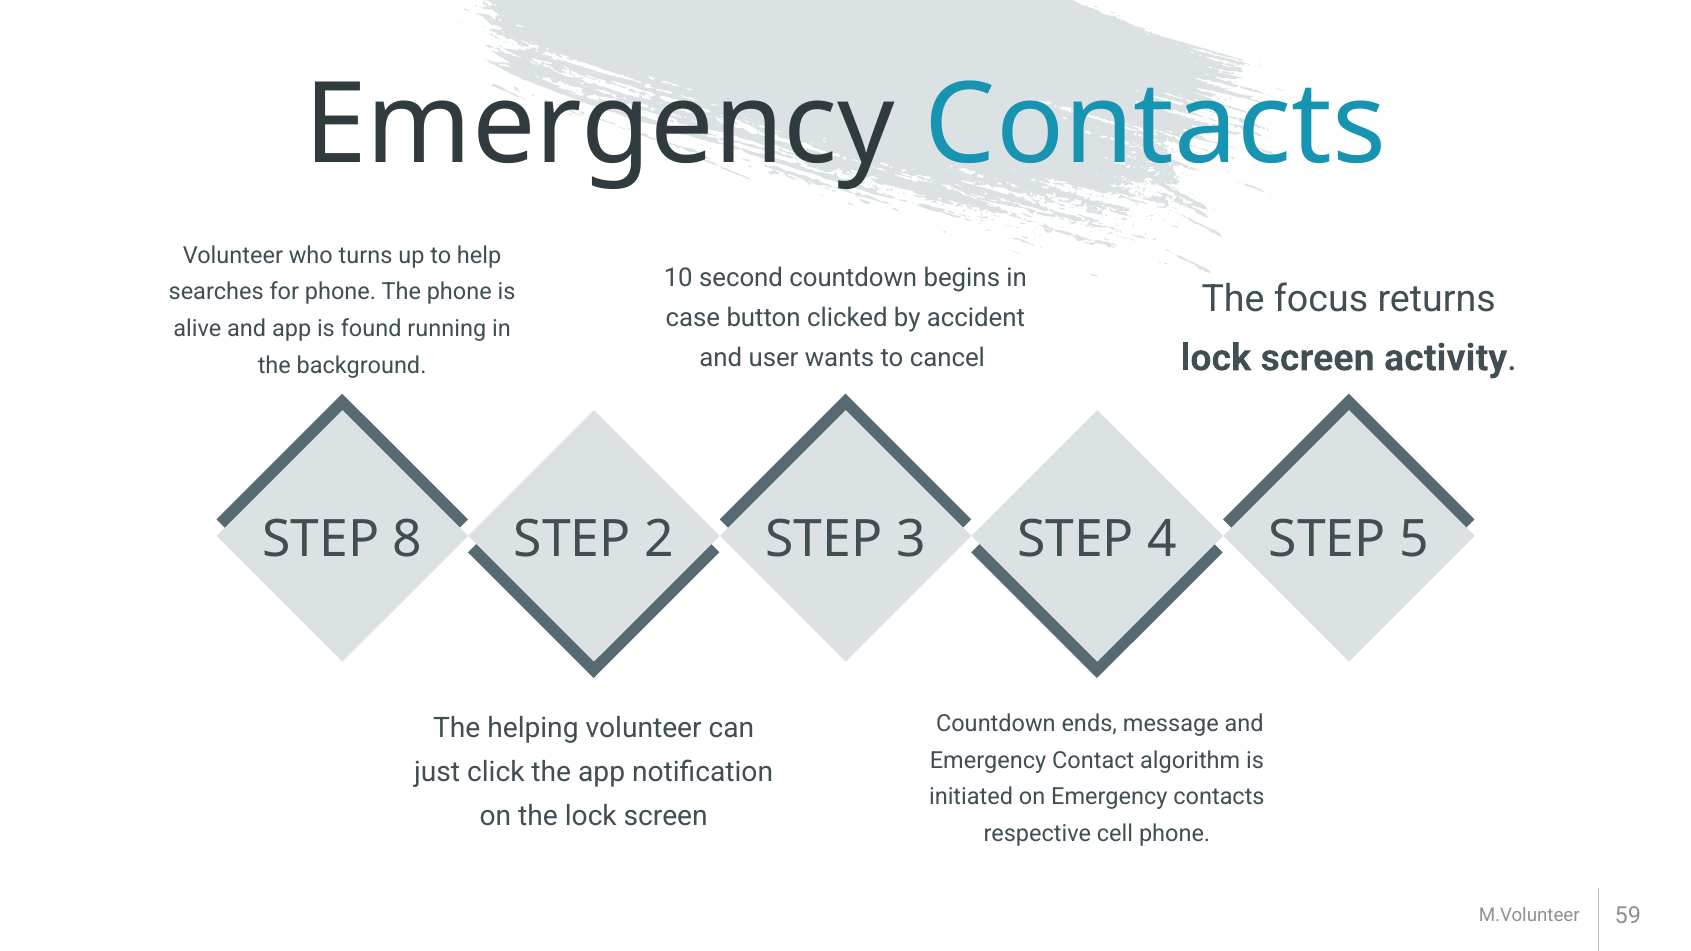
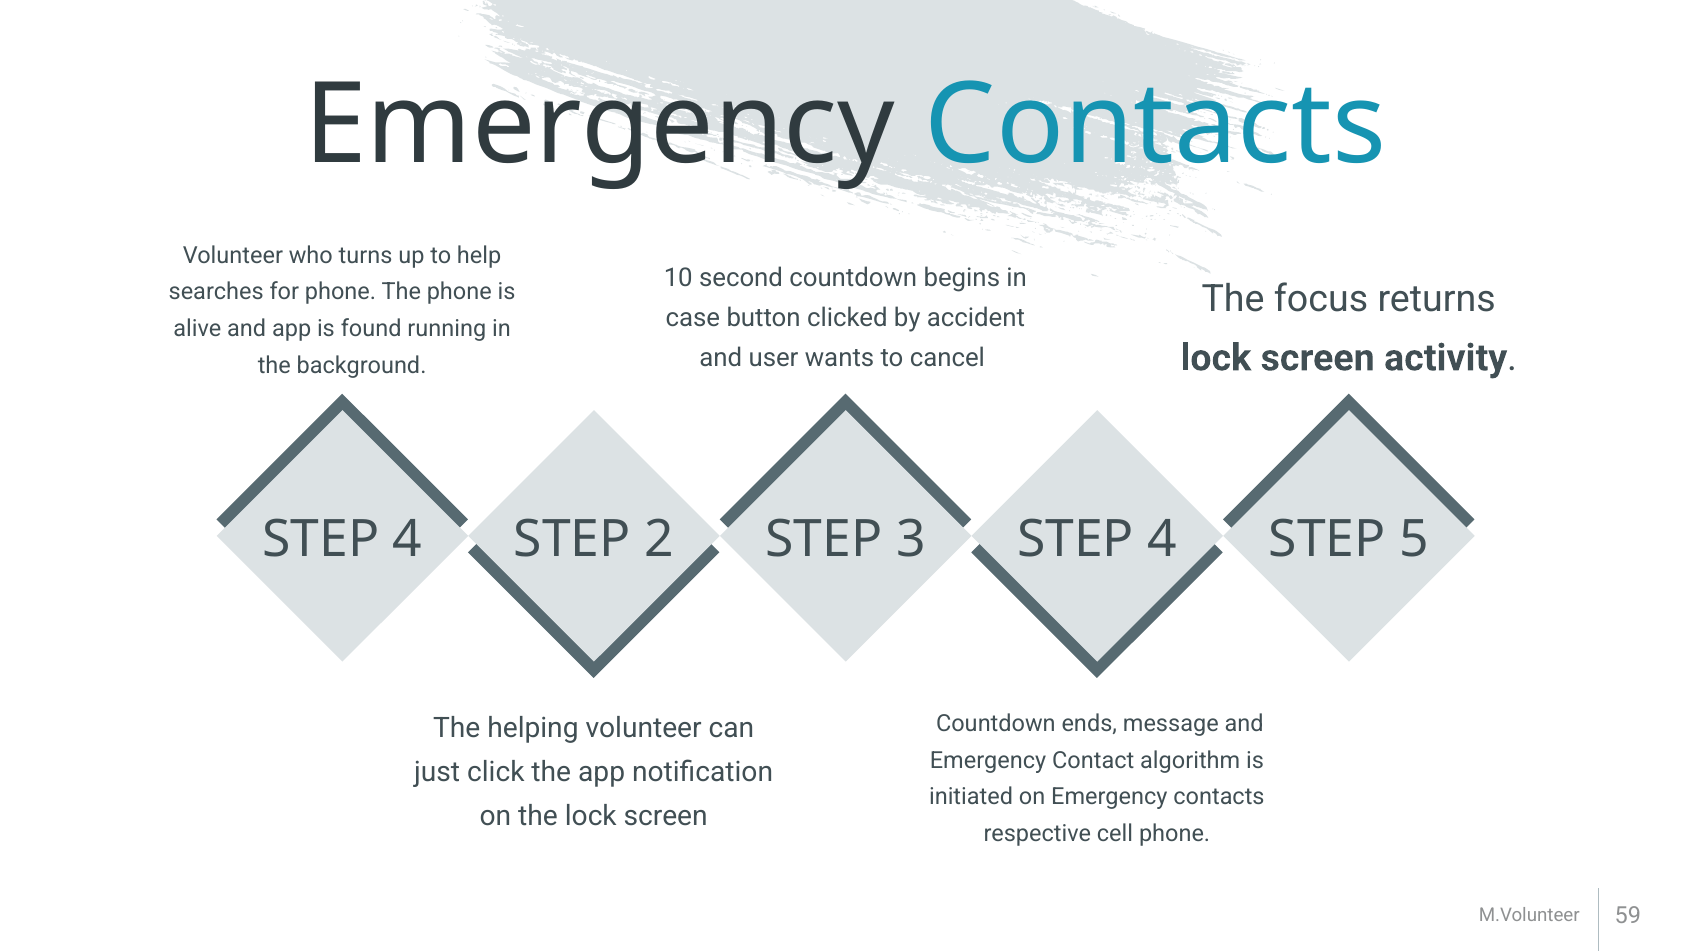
8: 8 -> 4 (408, 539)
